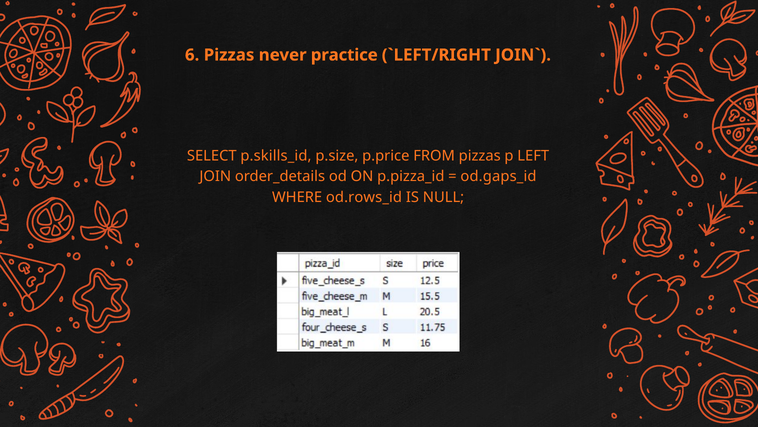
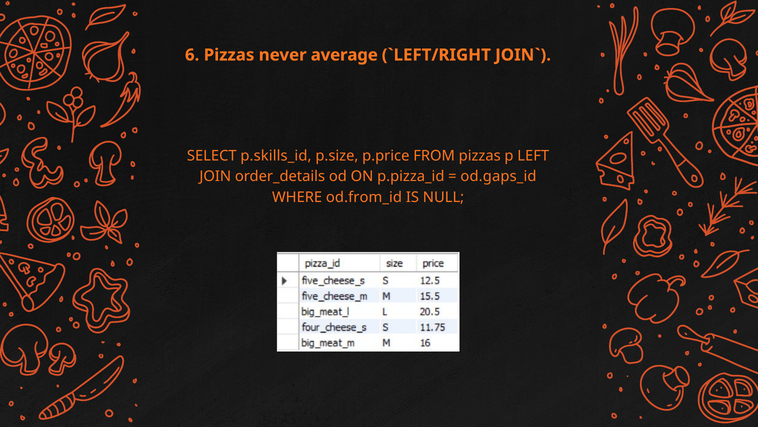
practice: practice -> average (344, 55)
od.rows_id: od.rows_id -> od.from_id (364, 197)
